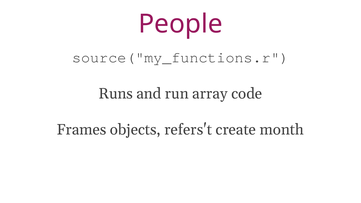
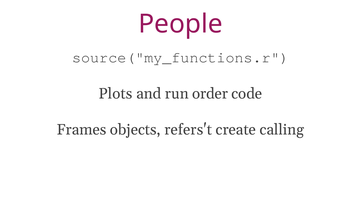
Runs: Runs -> Plots (116, 94)
array: array -> order (210, 94)
month: month -> calling (282, 130)
